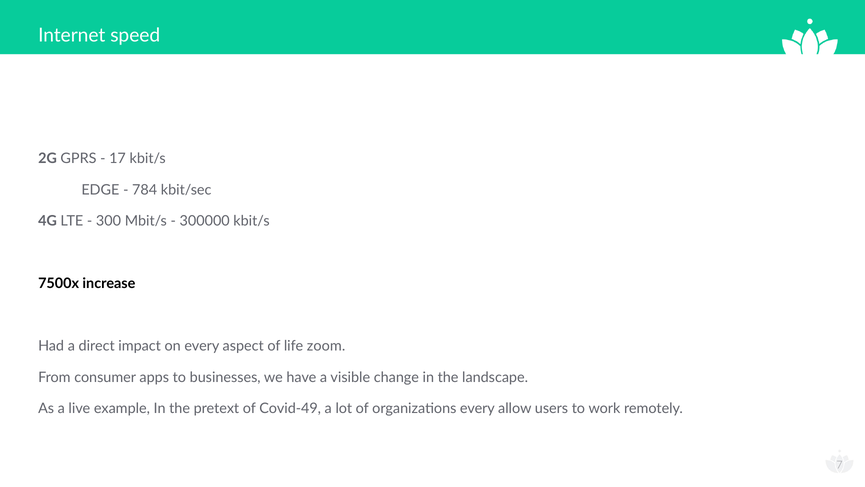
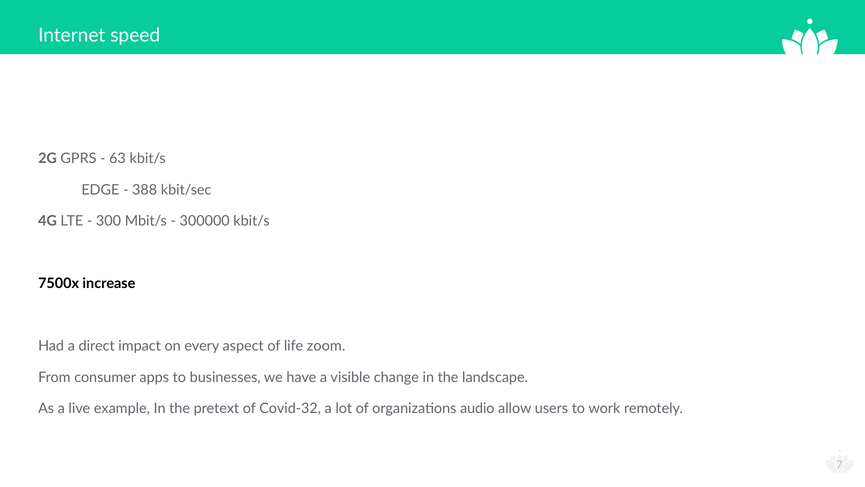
17: 17 -> 63 (118, 159)
784: 784 -> 388 (145, 190)
Covid-49: Covid-49 -> Covid-32 (290, 408)
organizations every: every -> audio (477, 408)
